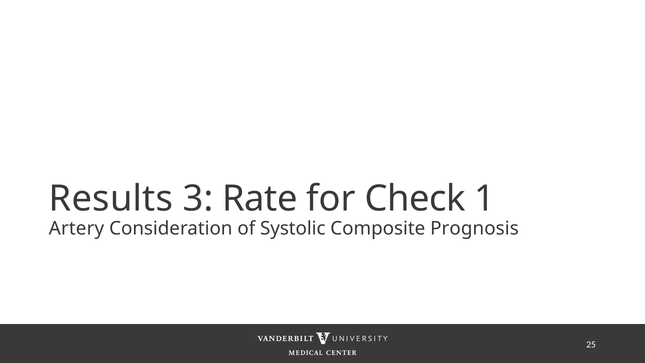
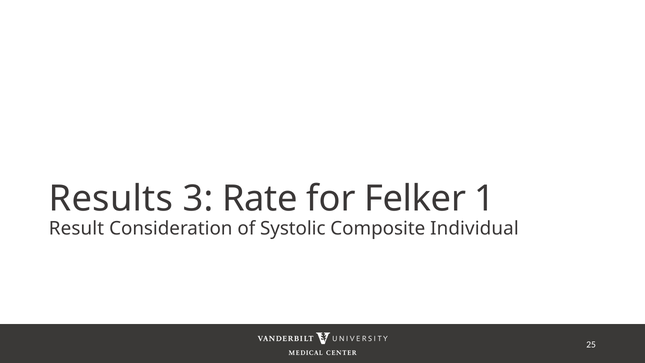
Check: Check -> Felker (415, 199)
Artery: Artery -> Result (76, 229)
Prognosis: Prognosis -> Individual (474, 229)
